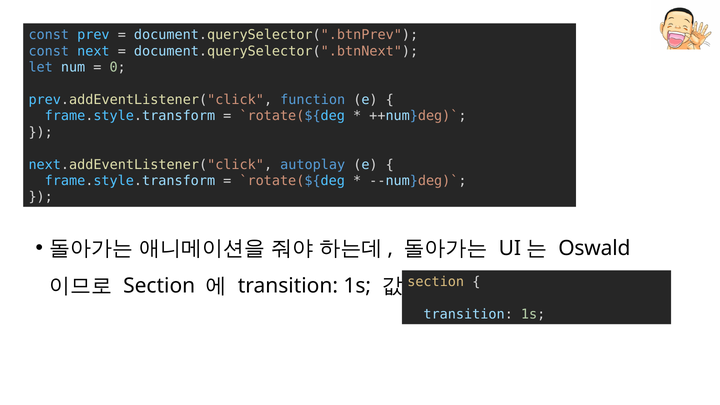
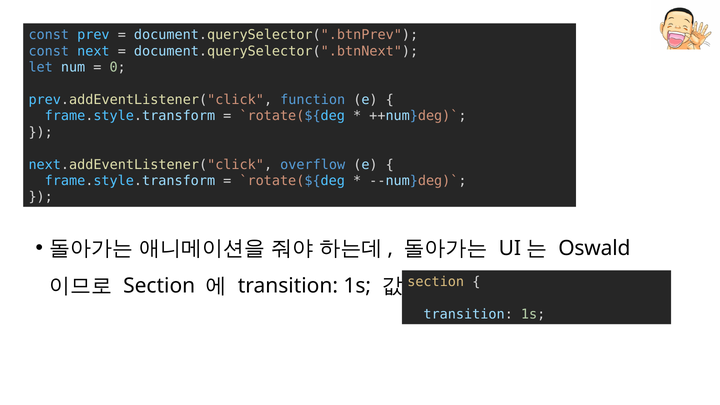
autoplay: autoplay -> overflow (313, 165)
